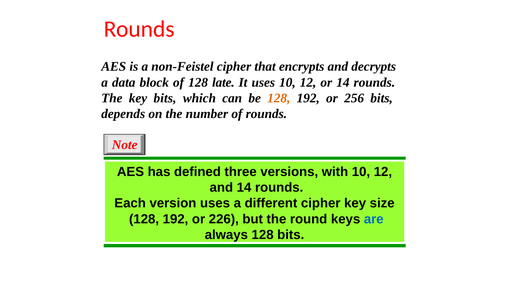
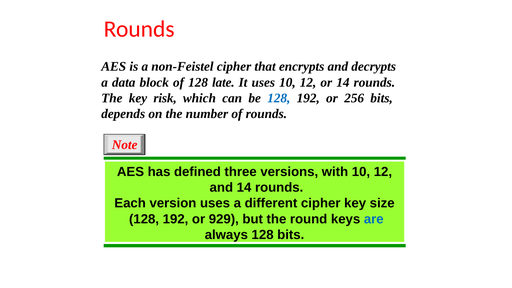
key bits: bits -> risk (165, 98)
128 colour: orange -> blue (279, 98)
226: 226 -> 929 (224, 219)
